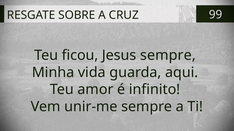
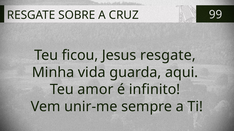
Jesus sempre: sempre -> resgate (168, 56)
